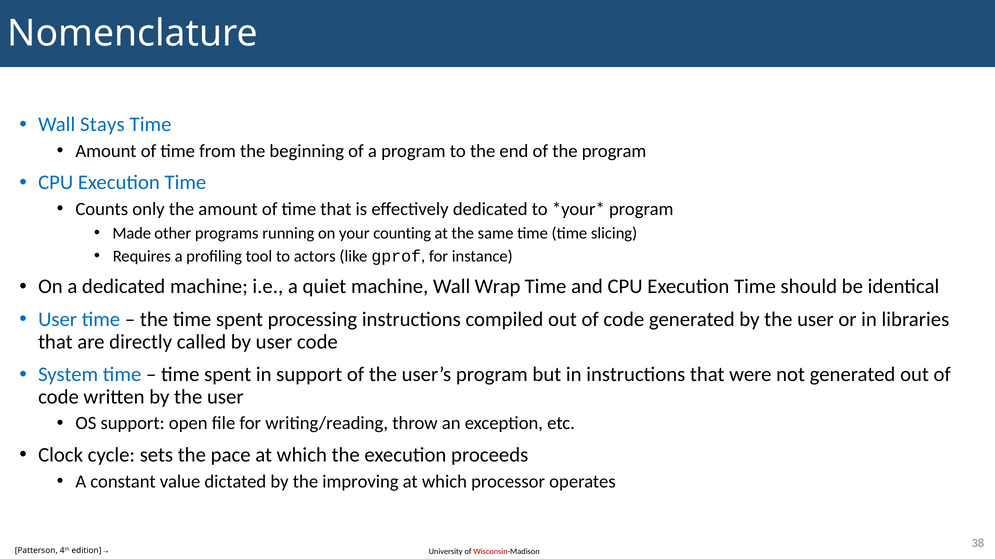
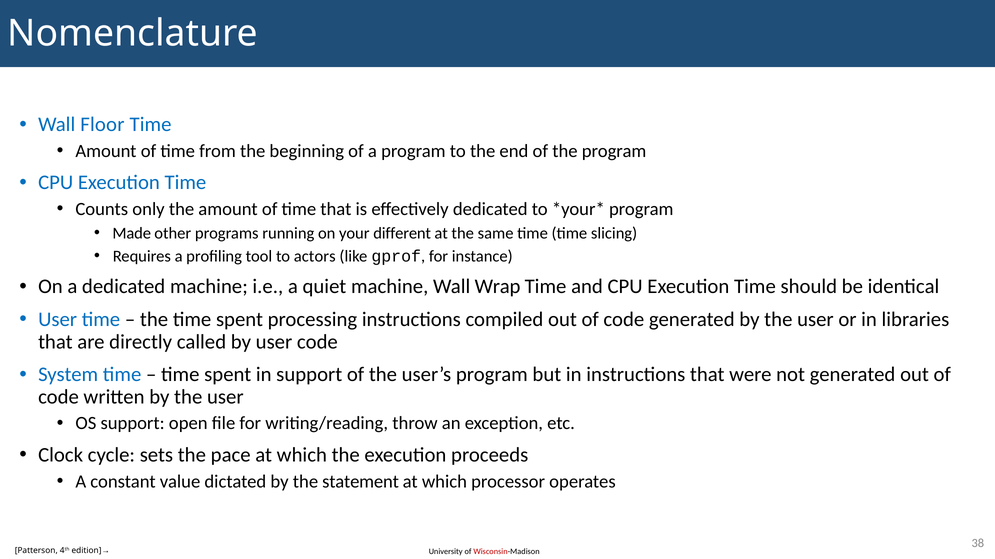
Stays: Stays -> Floor (102, 125)
counting: counting -> different (402, 233)
improving: improving -> statement (361, 482)
